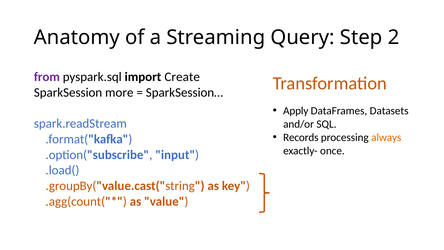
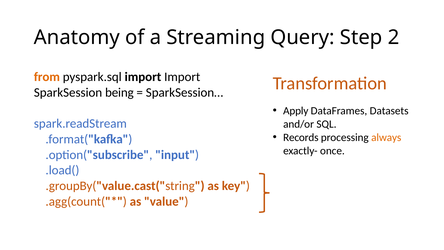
from colour: purple -> orange (47, 77)
import Create: Create -> Import (182, 77)
more: more -> being (119, 92)
